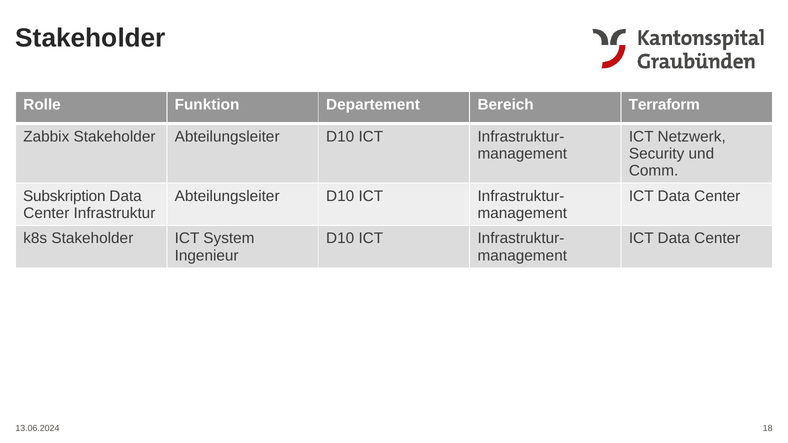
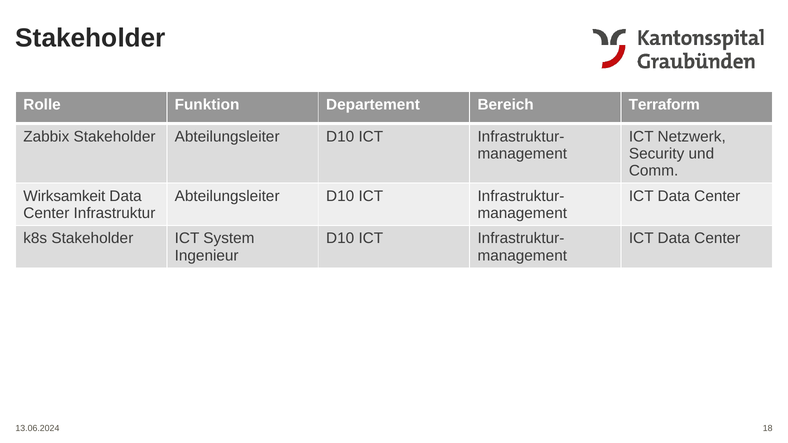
Subskription: Subskription -> Wirksamkeit (64, 196)
